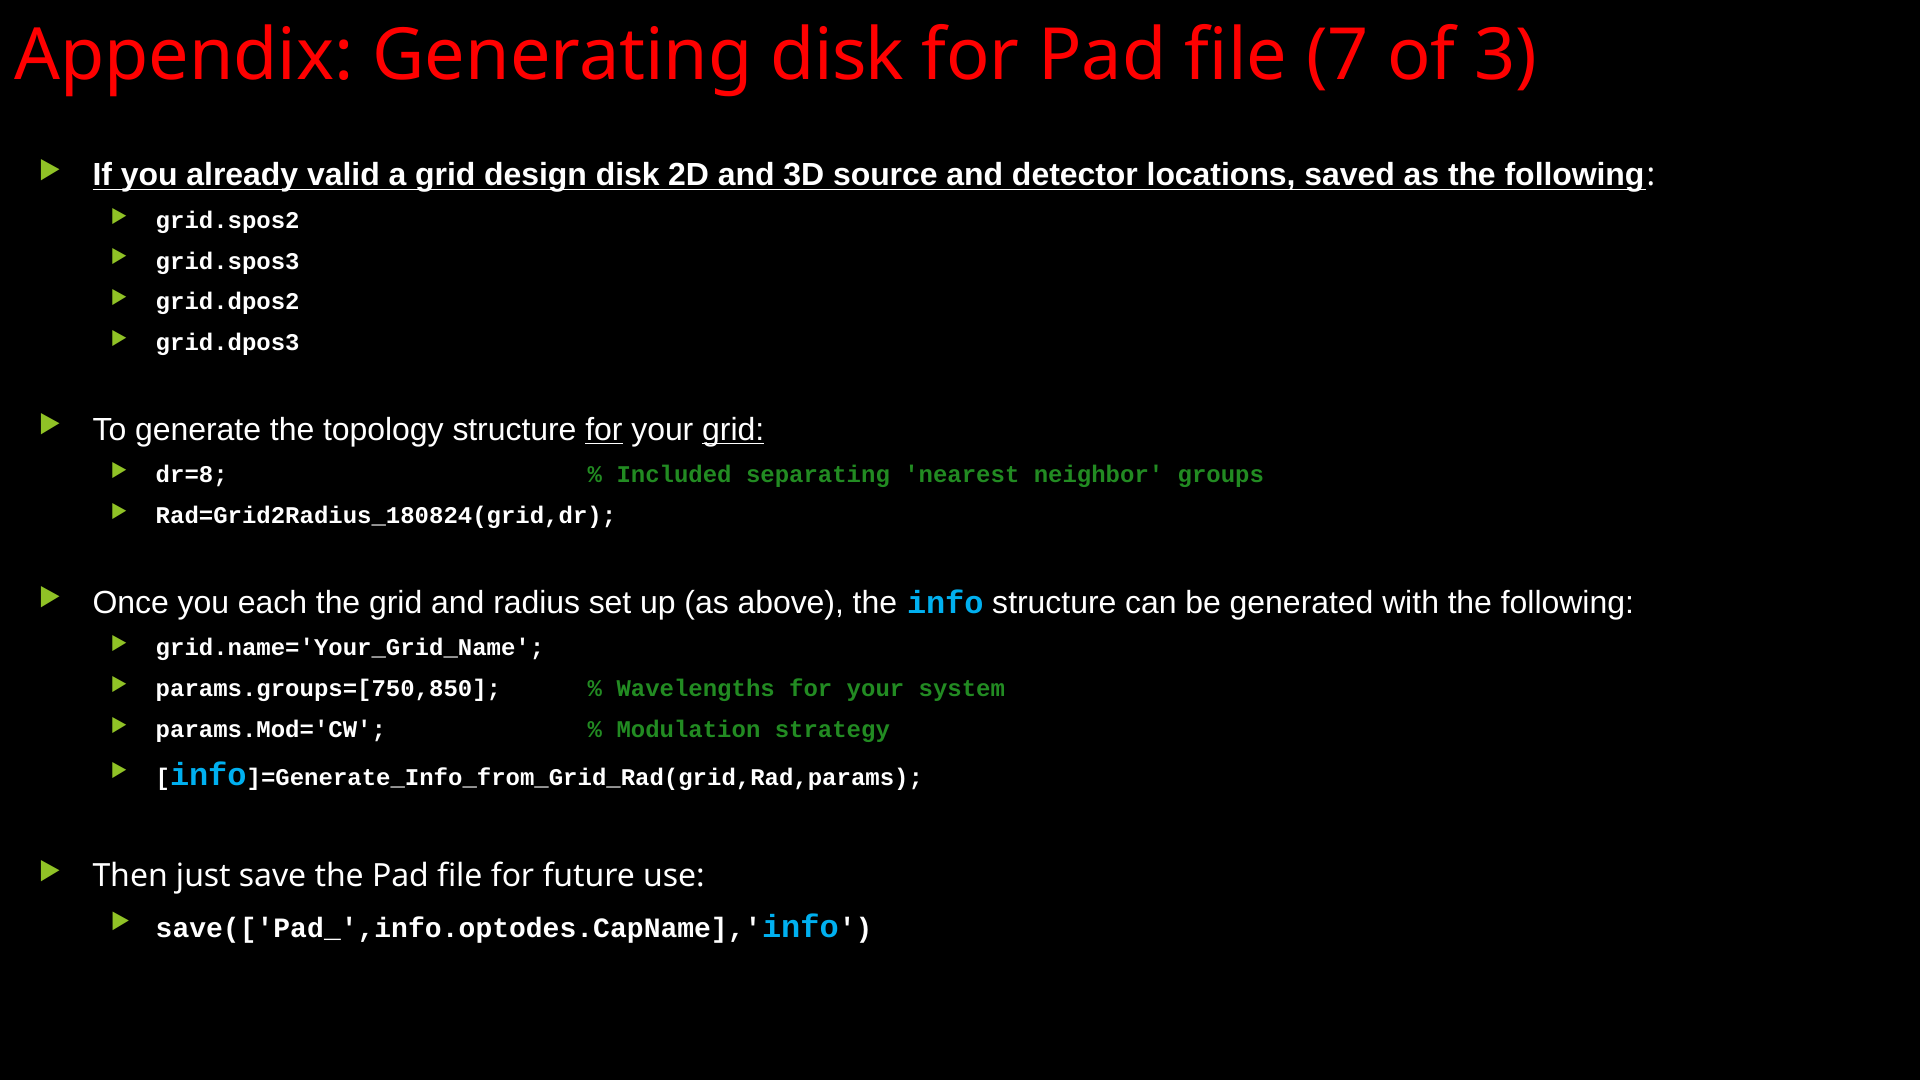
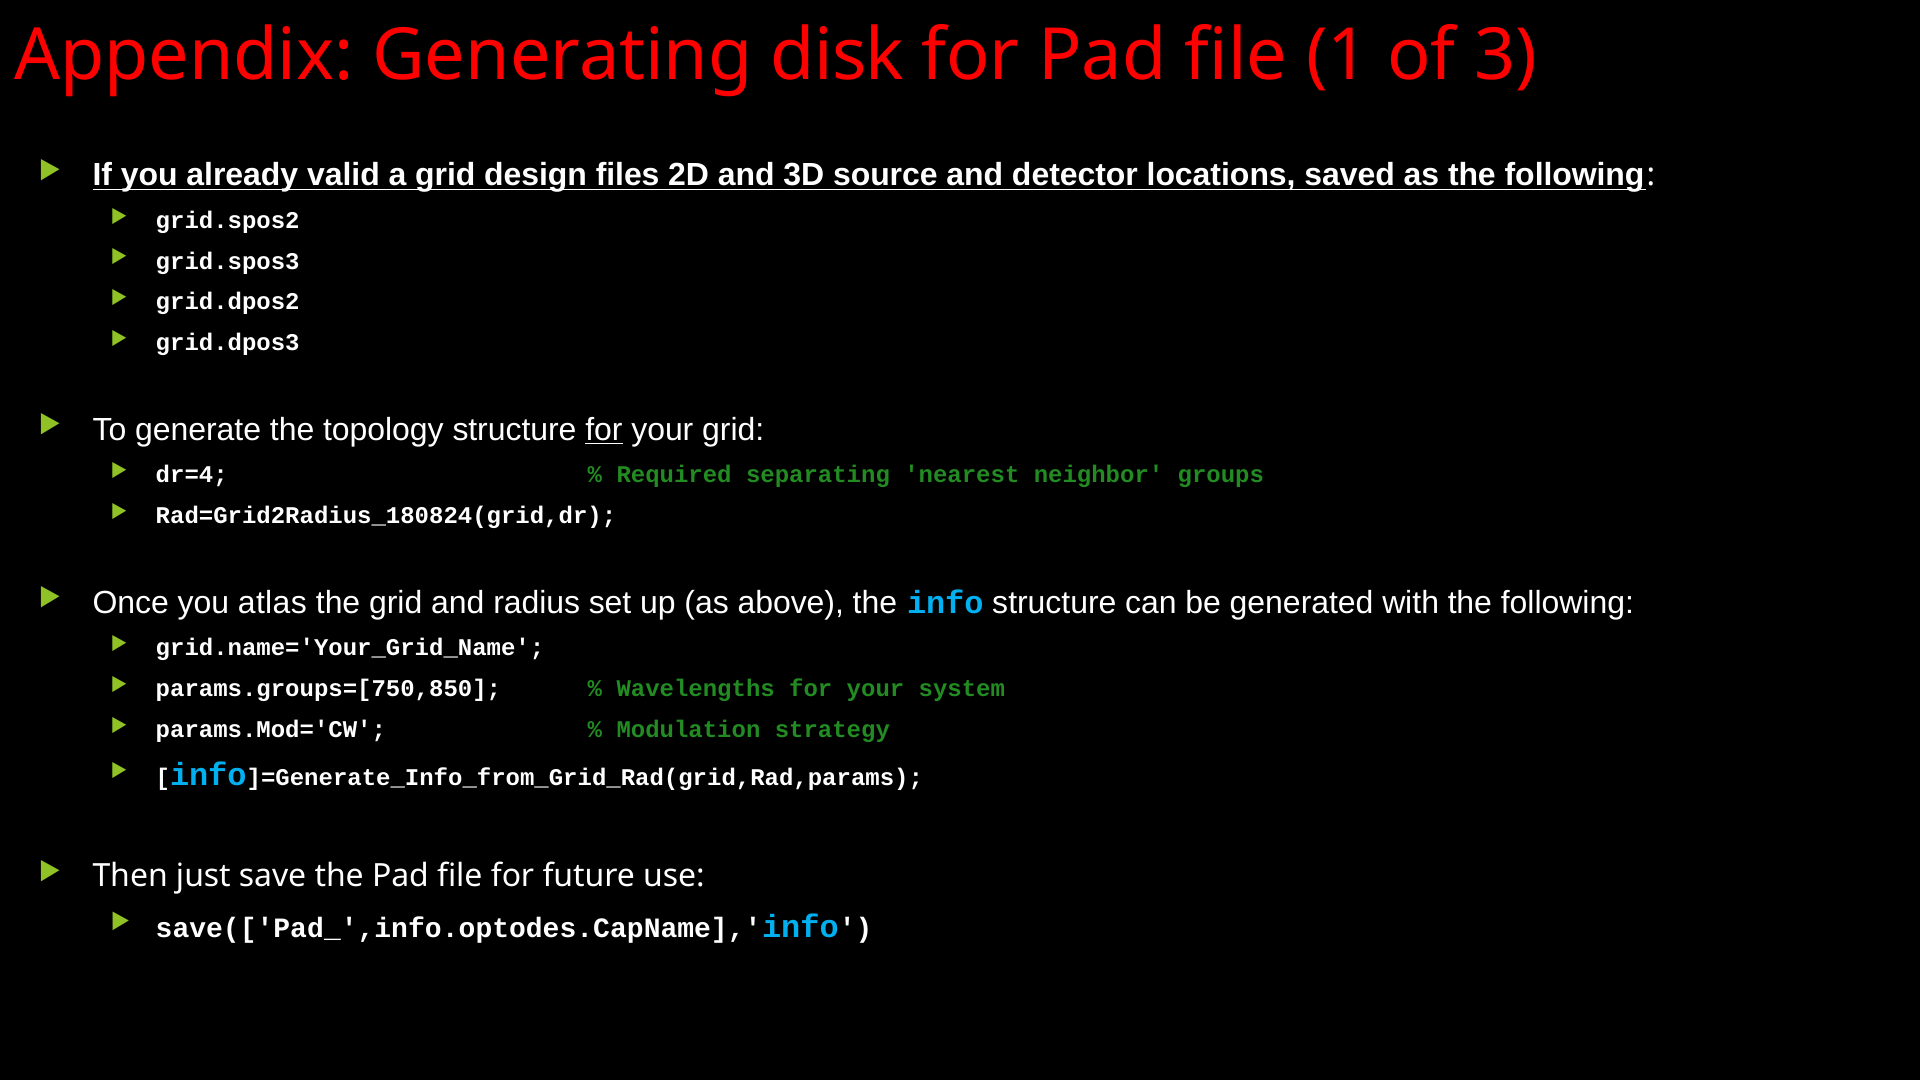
7: 7 -> 1 (1337, 56)
design disk: disk -> files (628, 175)
grid underline: present -> none (733, 430)
dr=8: dr=8 -> dr=4 (192, 475)
Included: Included -> Required (674, 475)
each: each -> atlas (272, 603)
